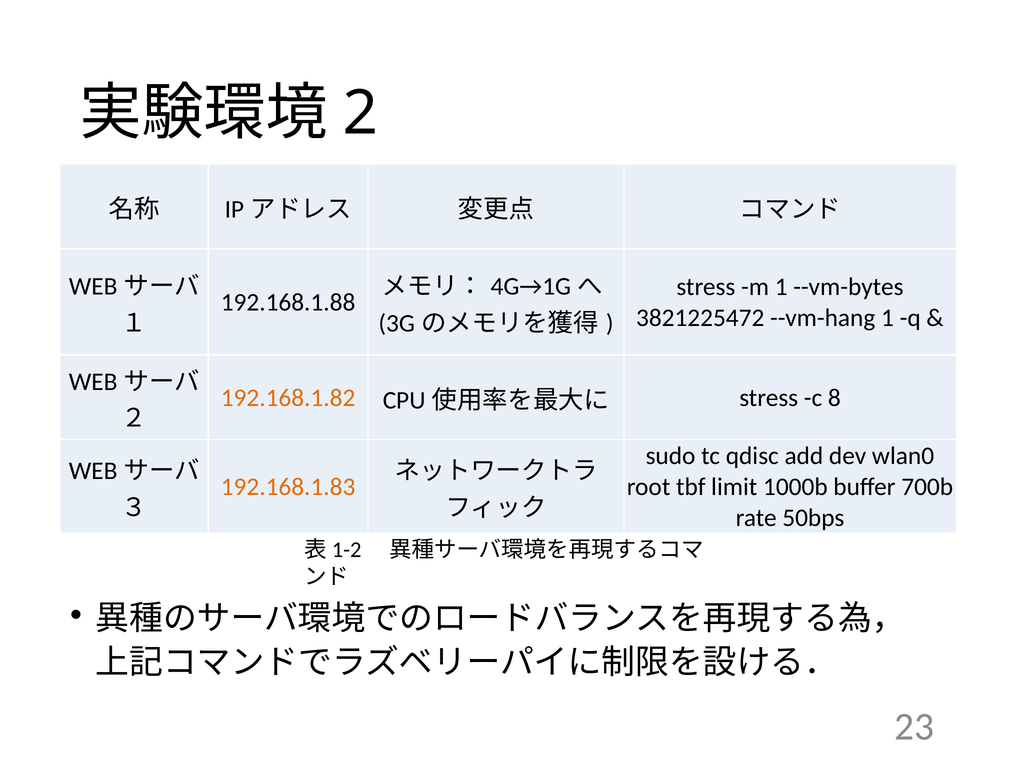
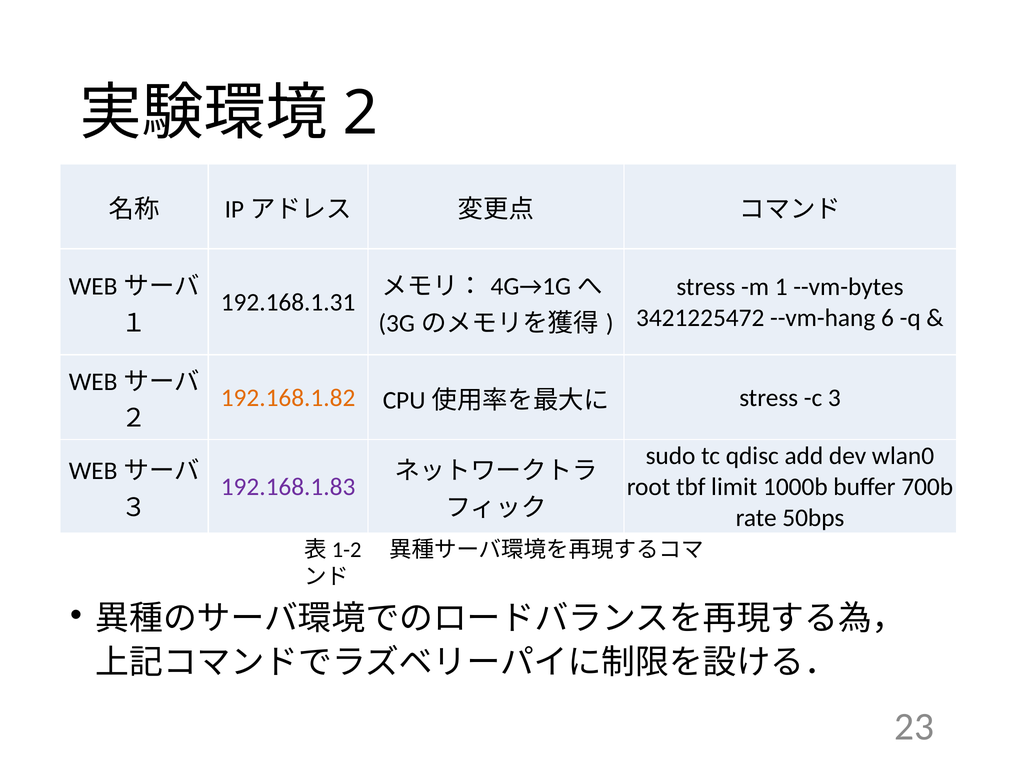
192.168.1.88: 192.168.1.88 -> 192.168.1.31 (288, 303)
3821225472: 3821225472 -> 3421225472 (700, 318)
--vm-hang 1: 1 -> 6 (888, 318)
8: 8 -> 3 (834, 398)
192.168.1.83 colour: orange -> purple (288, 487)
